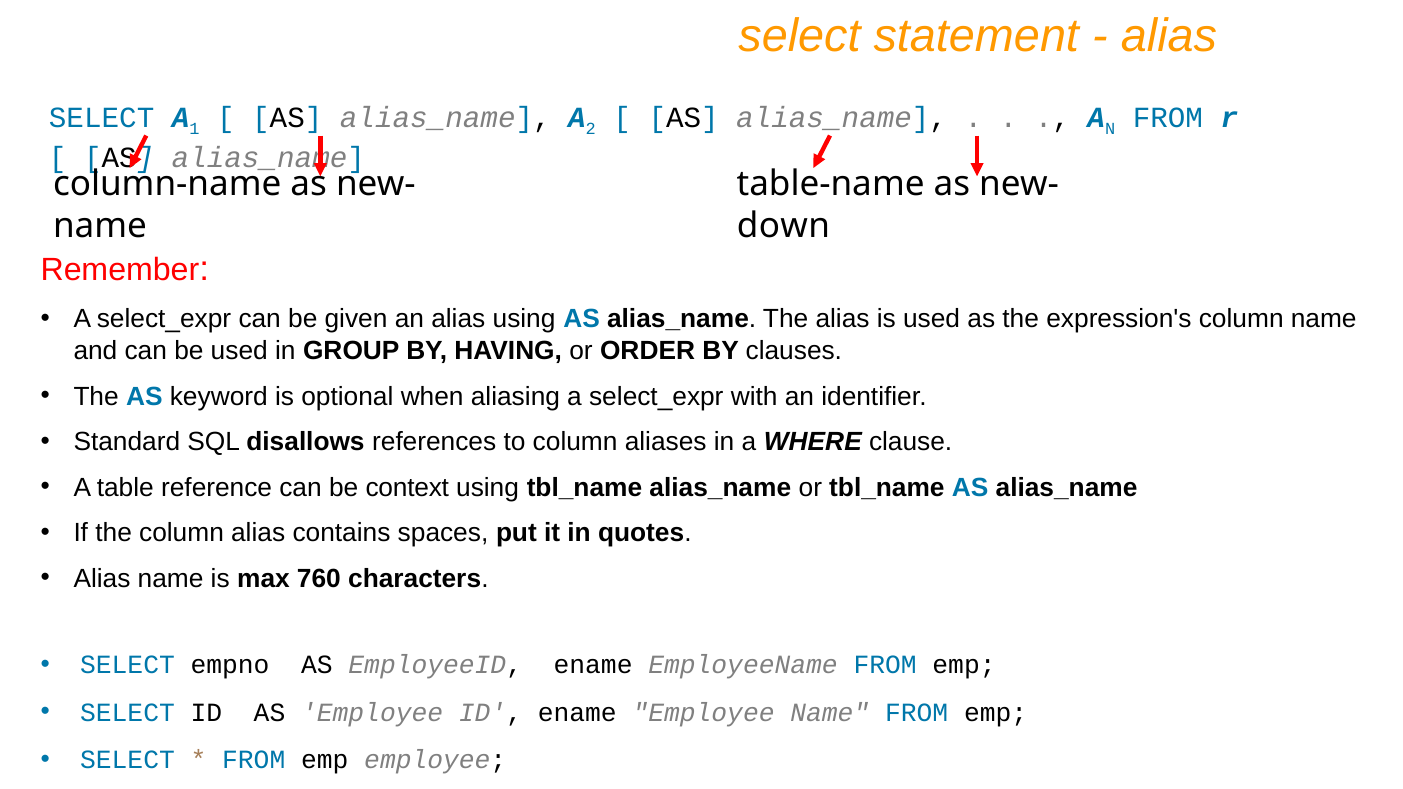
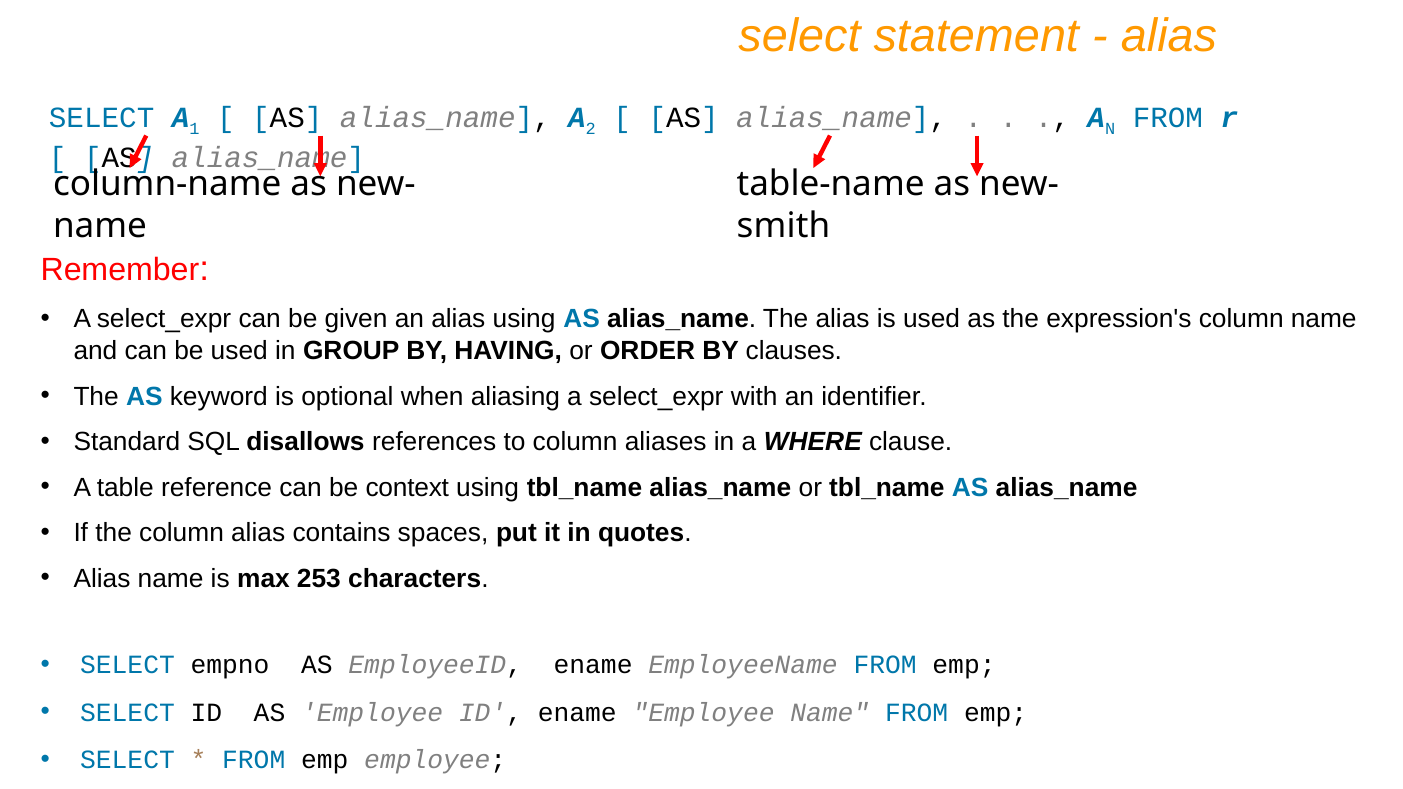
down: down -> smith (784, 226)
760: 760 -> 253 (319, 579)
